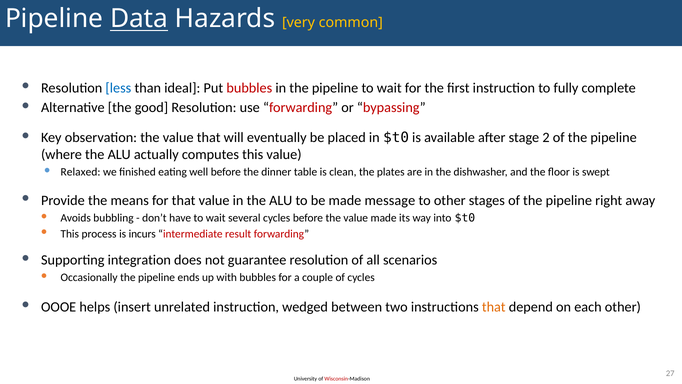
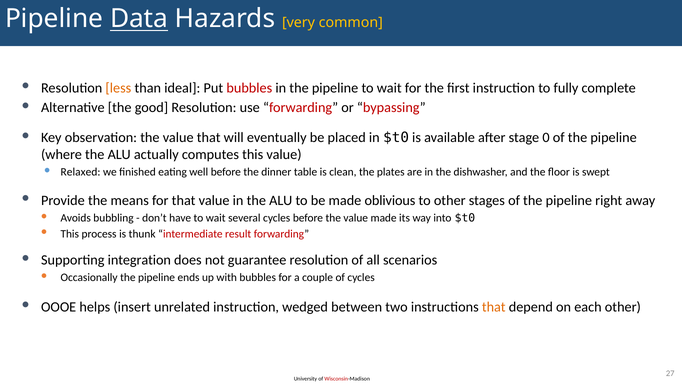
less colour: blue -> orange (118, 88)
2: 2 -> 0 (546, 138)
message: message -> oblivious (390, 200)
incurs: incurs -> thunk (142, 234)
